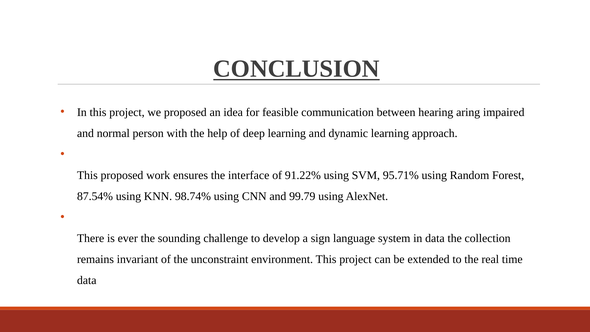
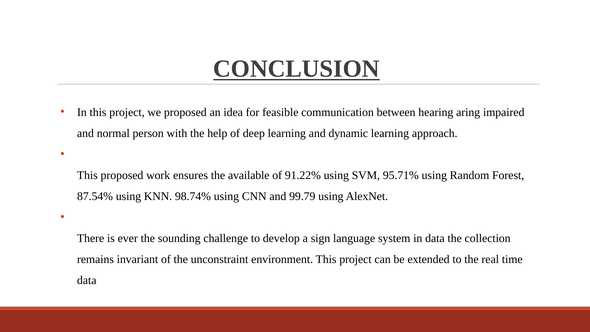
interface: interface -> available (249, 175)
